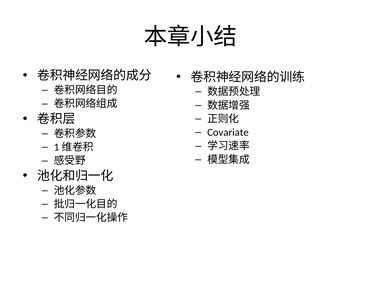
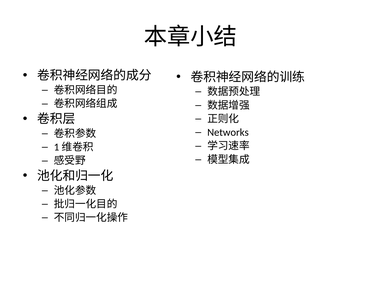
Covariate: Covariate -> Networks (228, 132)
